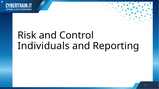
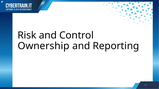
Individuals: Individuals -> Ownership (44, 46)
